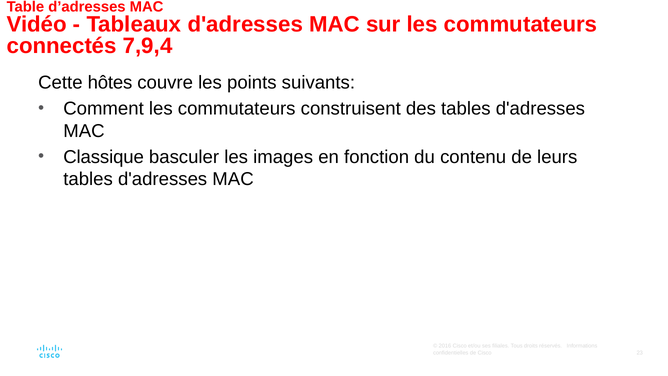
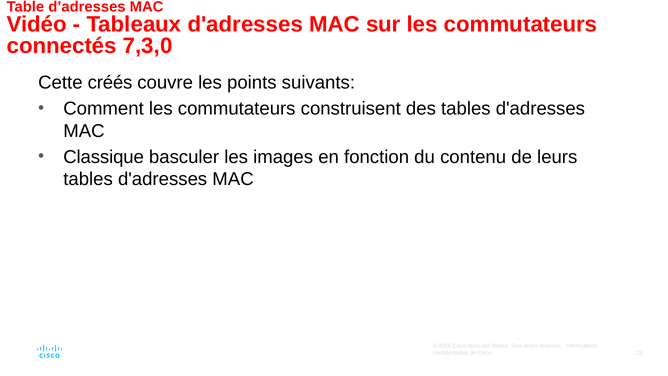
7,9,4: 7,9,4 -> 7,3,0 (148, 46)
hôtes: hôtes -> créés (110, 83)
